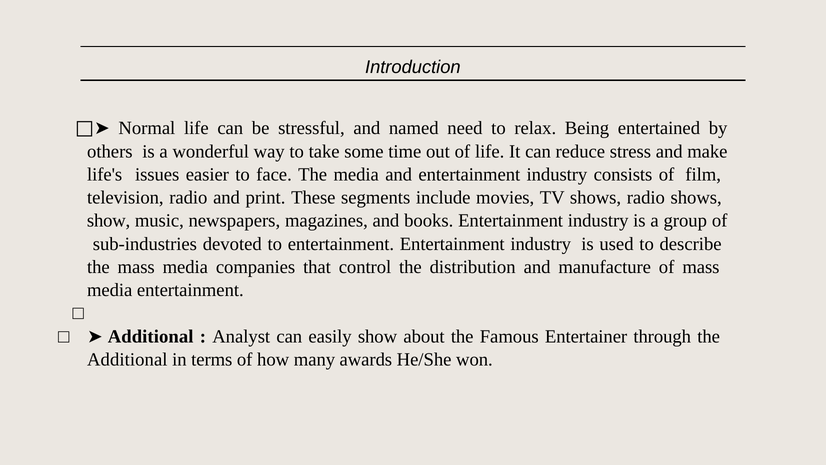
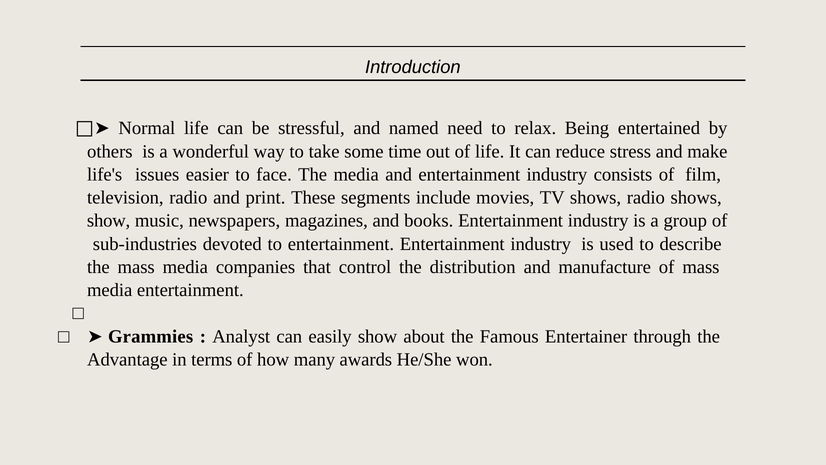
Additional: Additional -> Grammies (151, 336)
Additional: Additional -> Advantage (127, 359)
